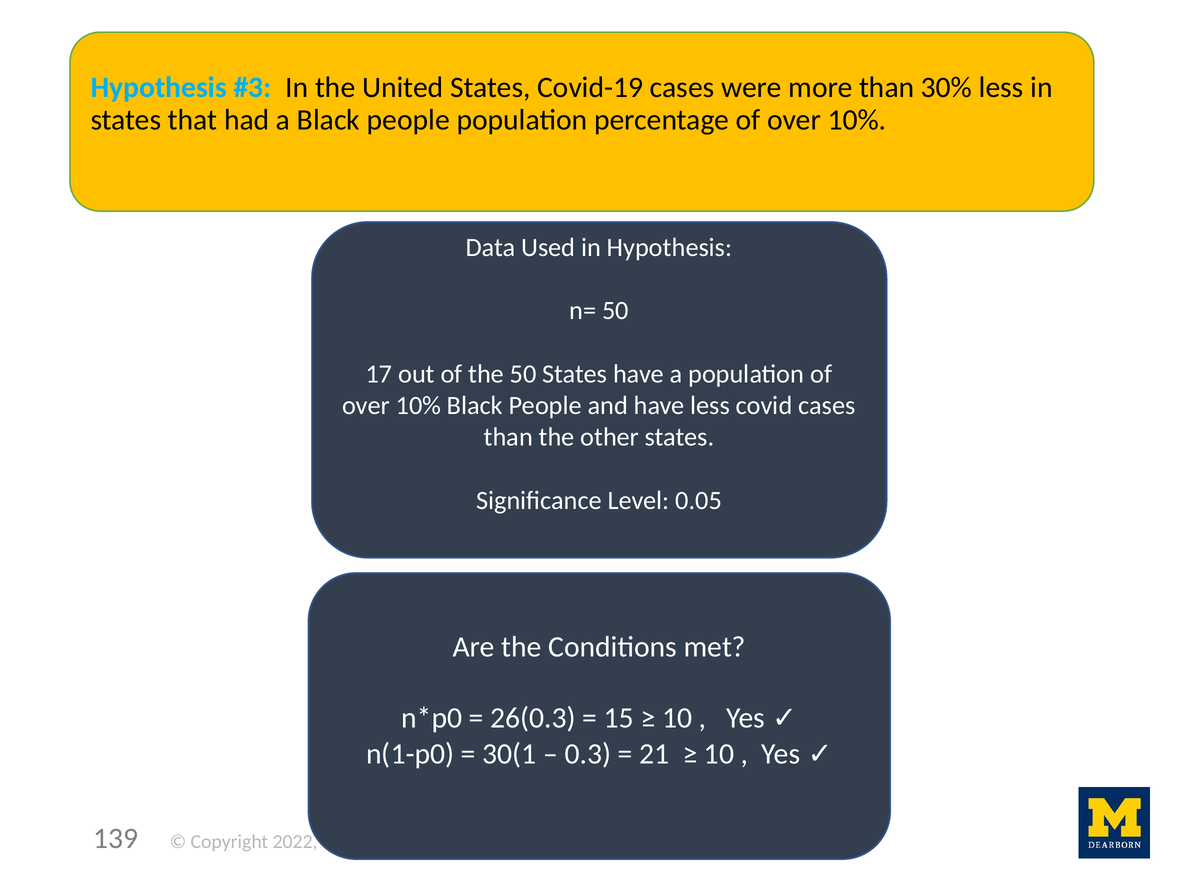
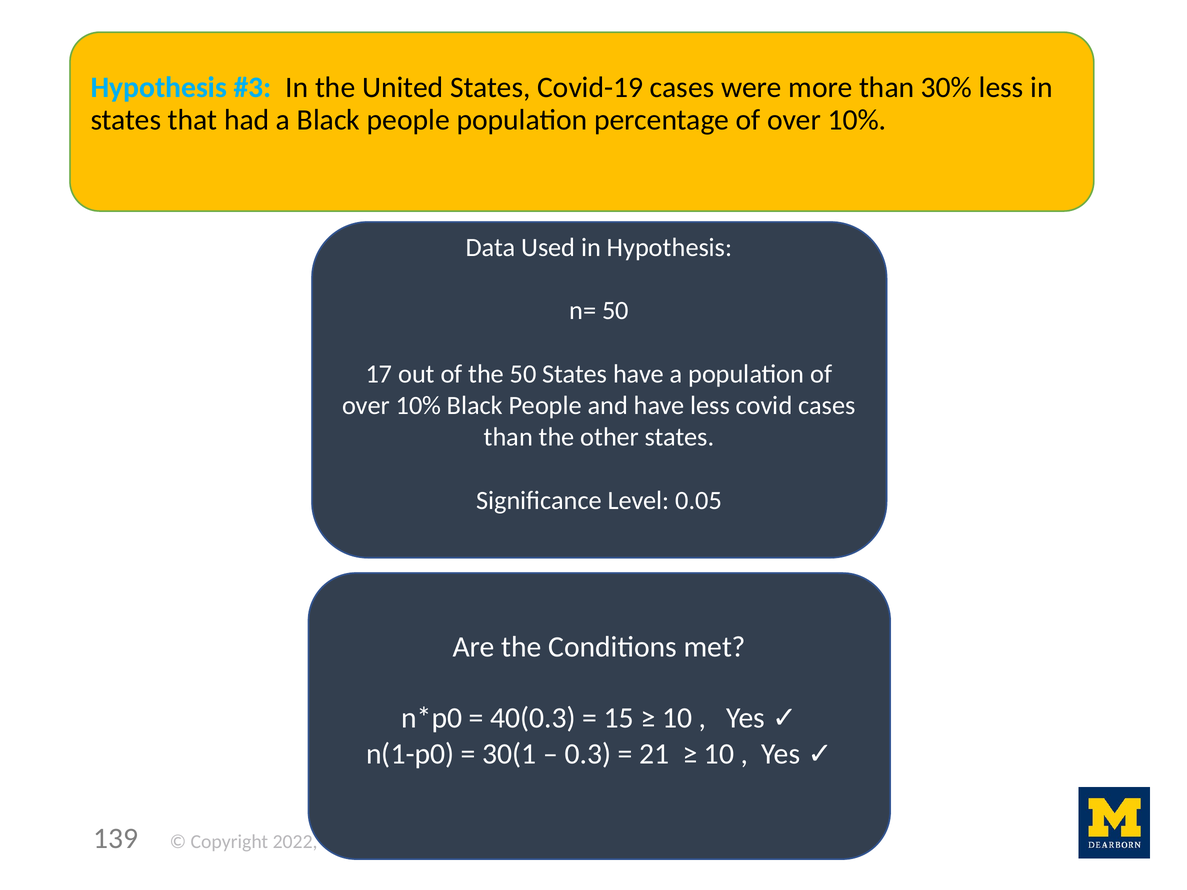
26(0.3: 26(0.3 -> 40(0.3 (533, 718)
